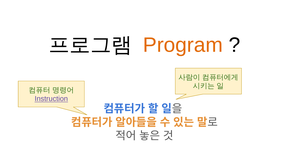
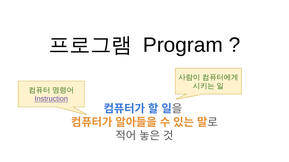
Program colour: orange -> black (183, 45)
